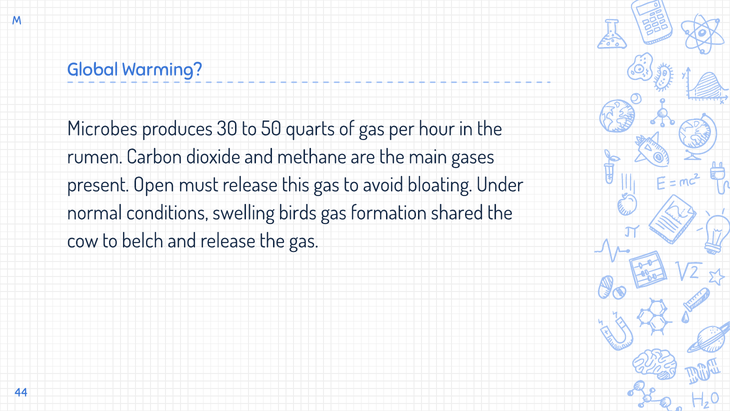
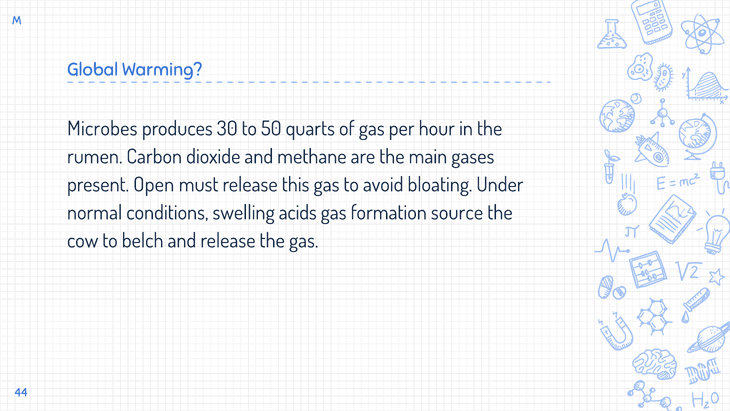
birds: birds -> acids (298, 213)
shared: shared -> source (457, 213)
